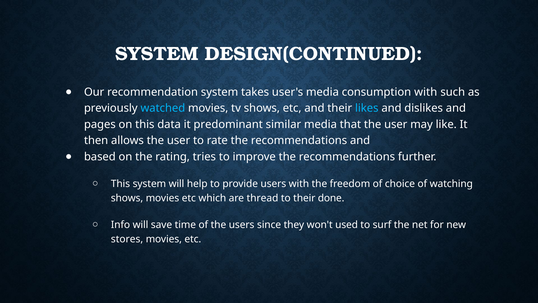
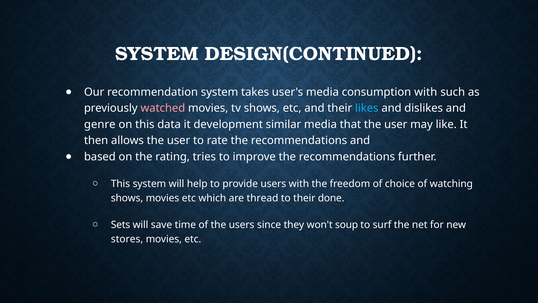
watched colour: light blue -> pink (163, 108)
pages: pages -> genre (100, 124)
predominant: predominant -> development (228, 124)
Info: Info -> Sets (121, 224)
used: used -> soup (347, 224)
